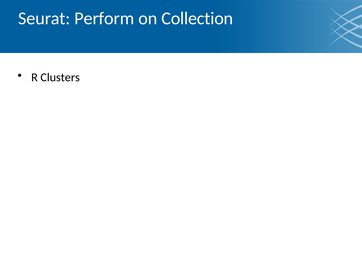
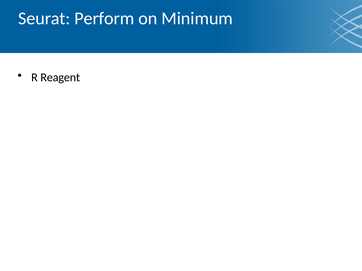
Collection: Collection -> Minimum (197, 19)
Clusters: Clusters -> Reagent (60, 78)
